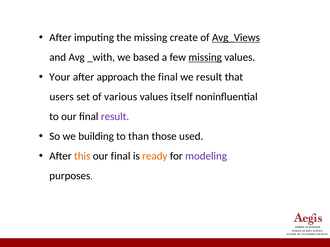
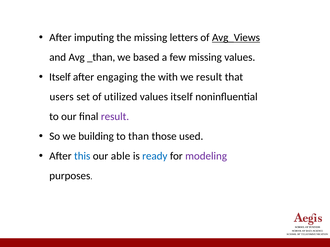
create: create -> letters (184, 38)
_with: _with -> _than (101, 57)
missing underline: present -> none (205, 57)
Your: Your -> Itself (60, 77)
approach: approach -> engaging (117, 77)
the final: final -> with (168, 77)
various: various -> utilized (121, 97)
this colour: orange -> blue (82, 156)
final: final -> able (121, 156)
ready colour: orange -> blue (155, 156)
